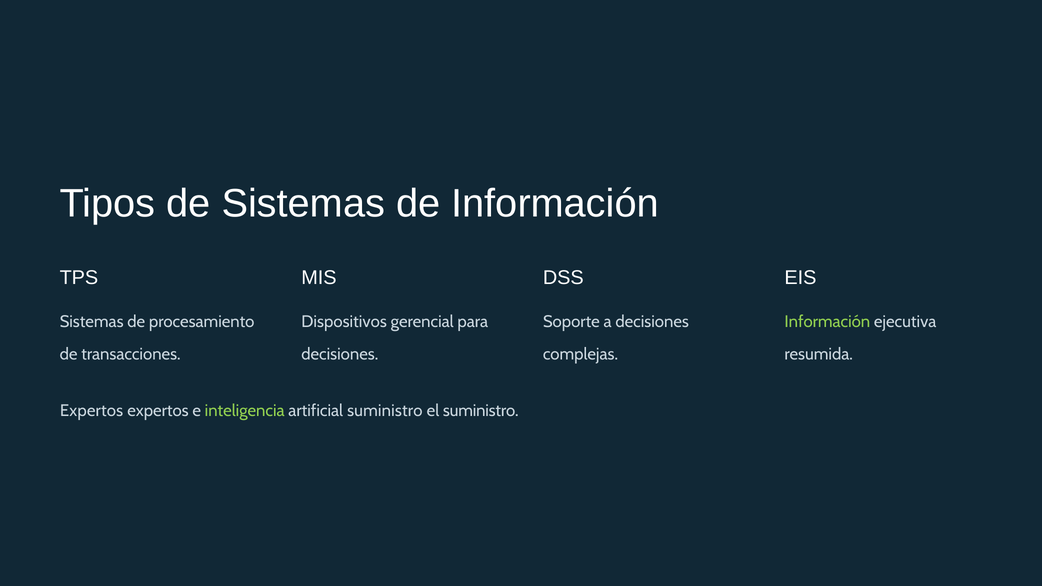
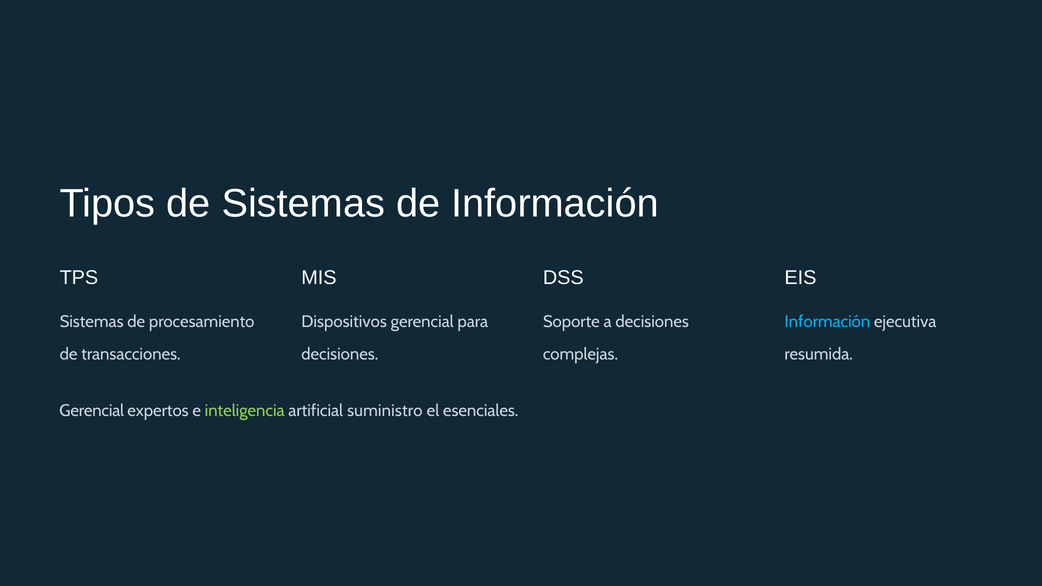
Información colour: light green -> light blue (827, 322)
Expertos: Expertos -> Gerencial (92, 411)
el suministro: suministro -> esenciales (481, 411)
